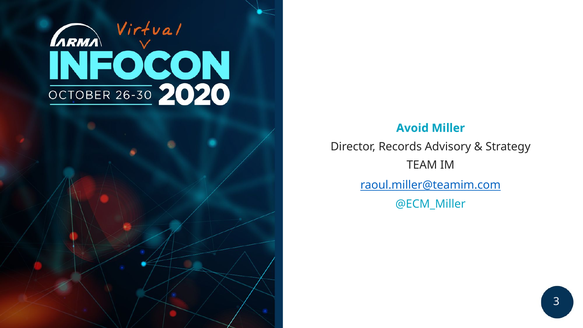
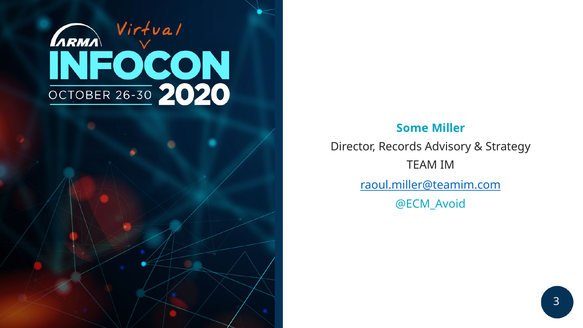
Avoid: Avoid -> Some (412, 128)
@ECM_Miller: @ECM_Miller -> @ECM_Avoid (431, 204)
